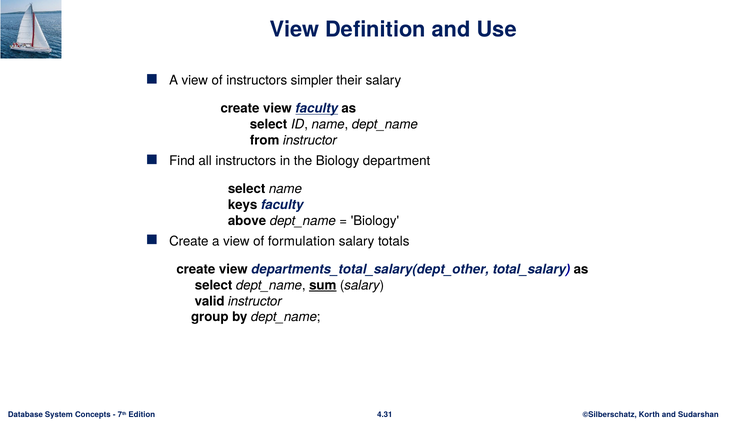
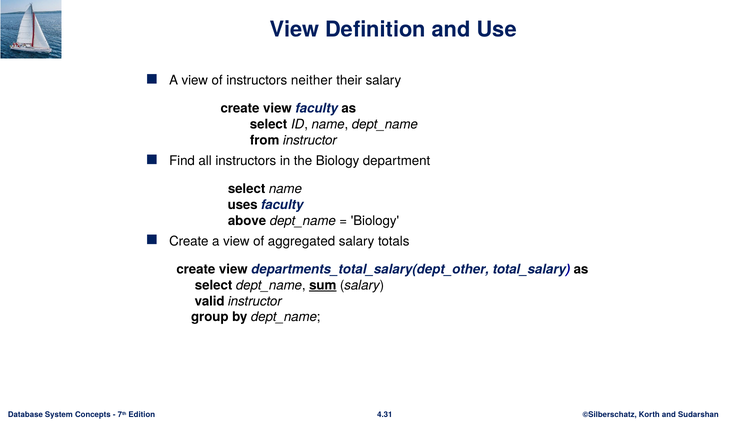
simpler: simpler -> neither (312, 80)
faculty underline: present -> none (317, 108)
keys: keys -> uses (243, 205)
formulation: formulation -> aggregated (302, 241)
